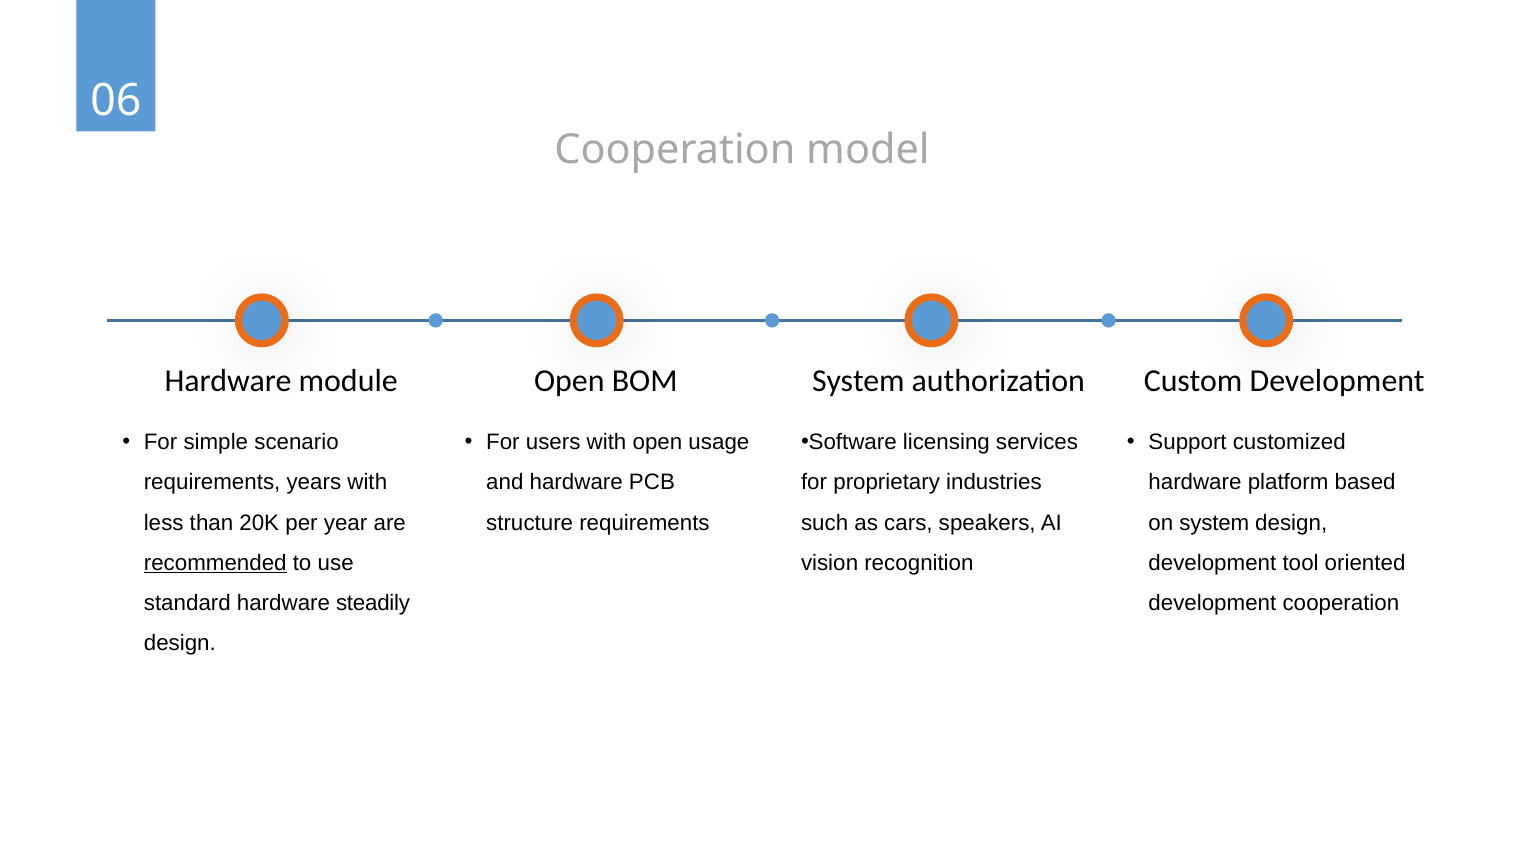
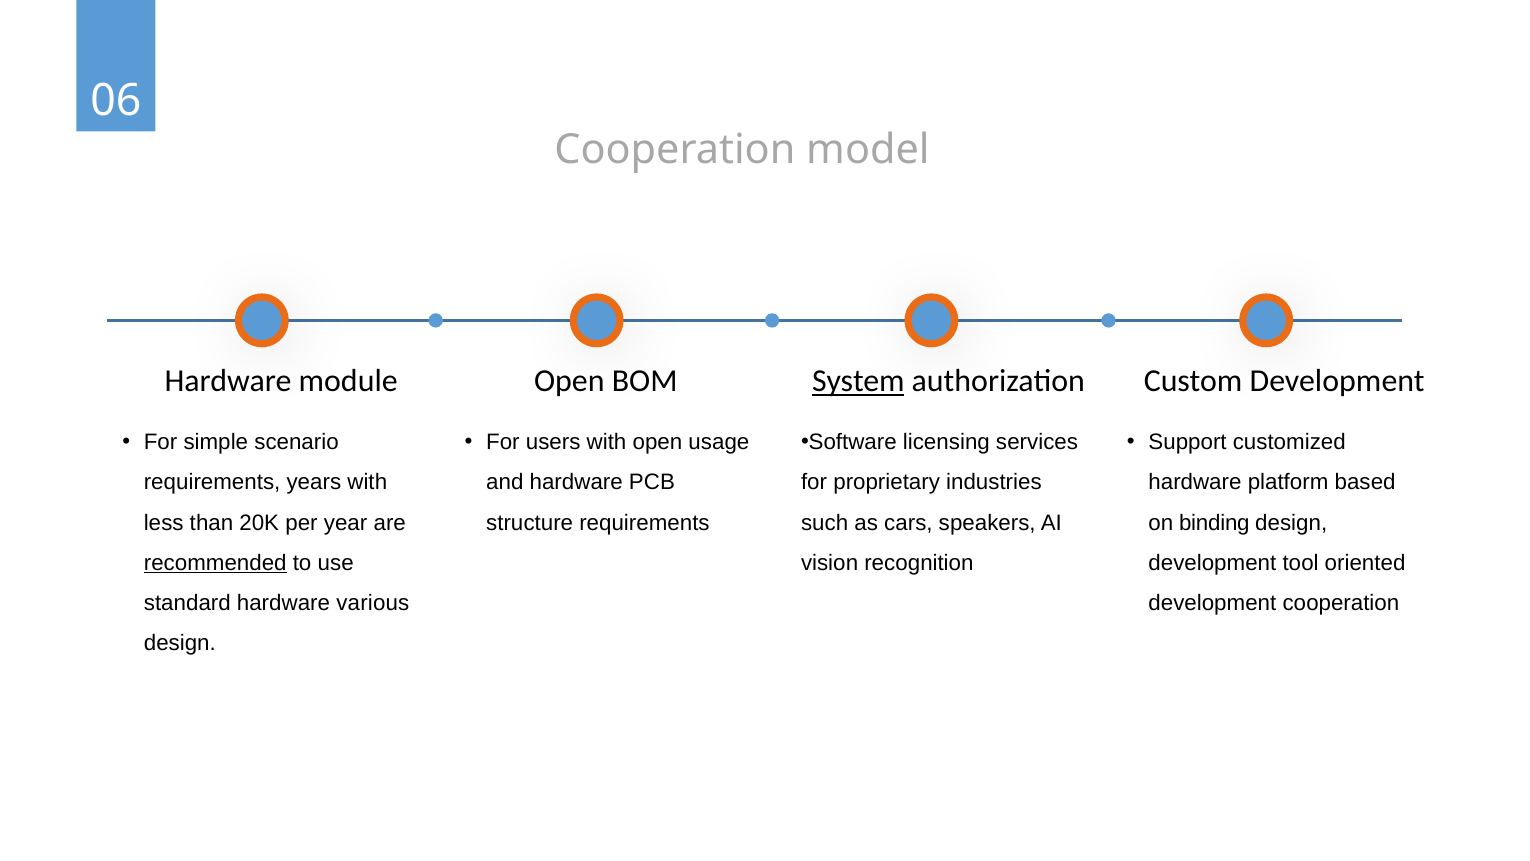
System underline: none -> present (858, 381)
on system: system -> binding (1214, 522)
steadily: steadily -> various (373, 603)
